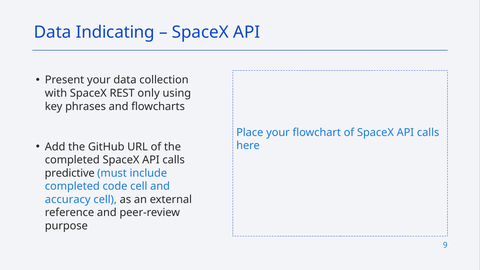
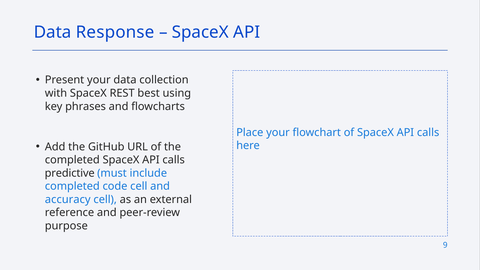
Indicating: Indicating -> Response (115, 32)
only: only -> best (149, 93)
